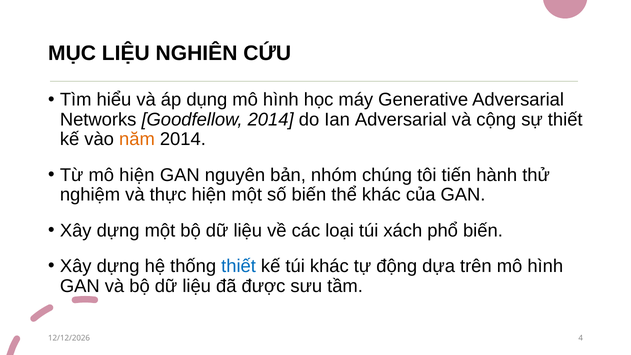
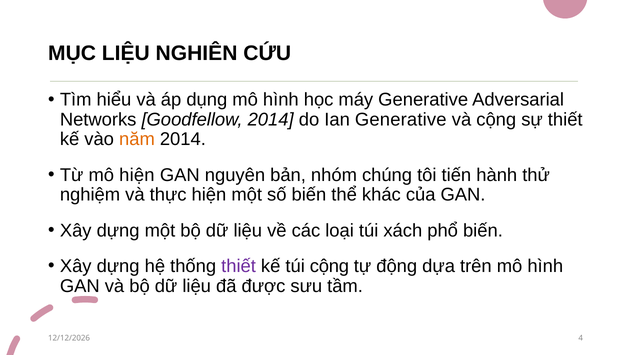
Ian Adversarial: Adversarial -> Generative (401, 119)
thiết colour: blue -> purple (239, 266)
túi khác: khác -> cộng (329, 266)
